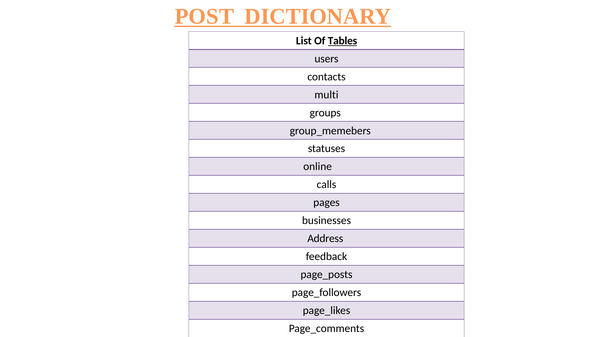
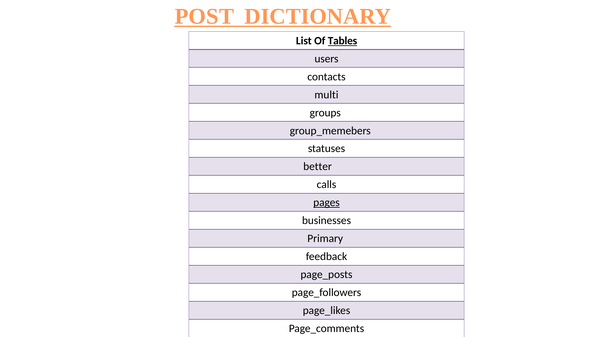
online: online -> better (318, 167)
pages underline: none -> present (327, 203)
Address: Address -> Primary (325, 239)
